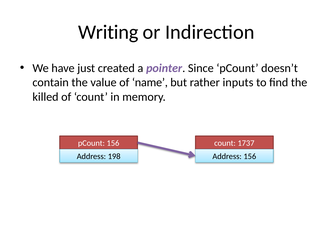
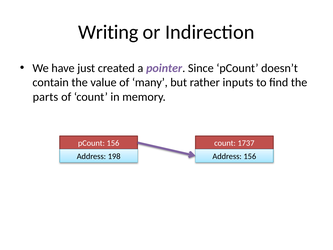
name: name -> many (150, 82)
killed: killed -> parts (45, 97)
